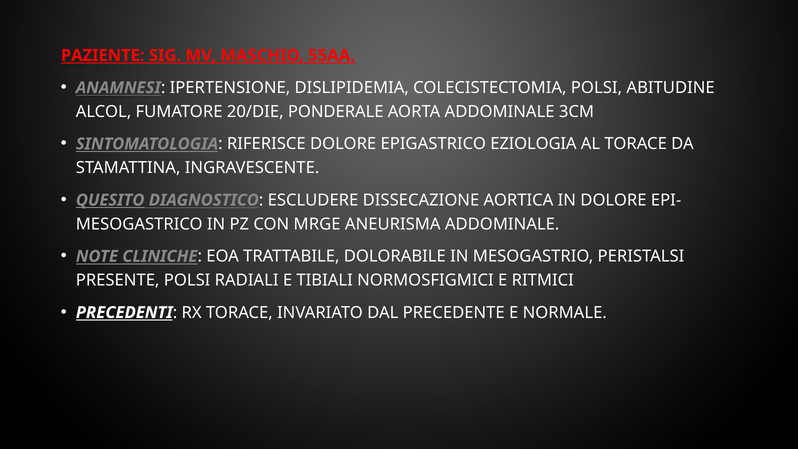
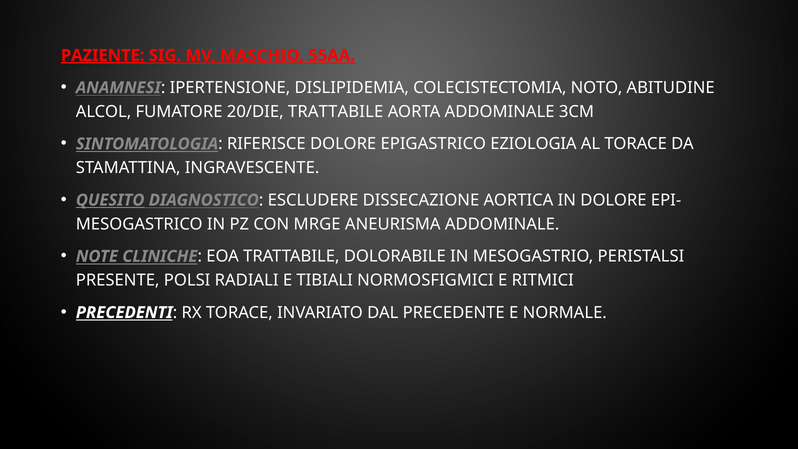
PAZIENTE underline: none -> present (103, 55)
COLECISTECTOMIA POLSI: POLSI -> NOTO (597, 88)
20/DIE PONDERALE: PONDERALE -> TRATTABILE (336, 112)
